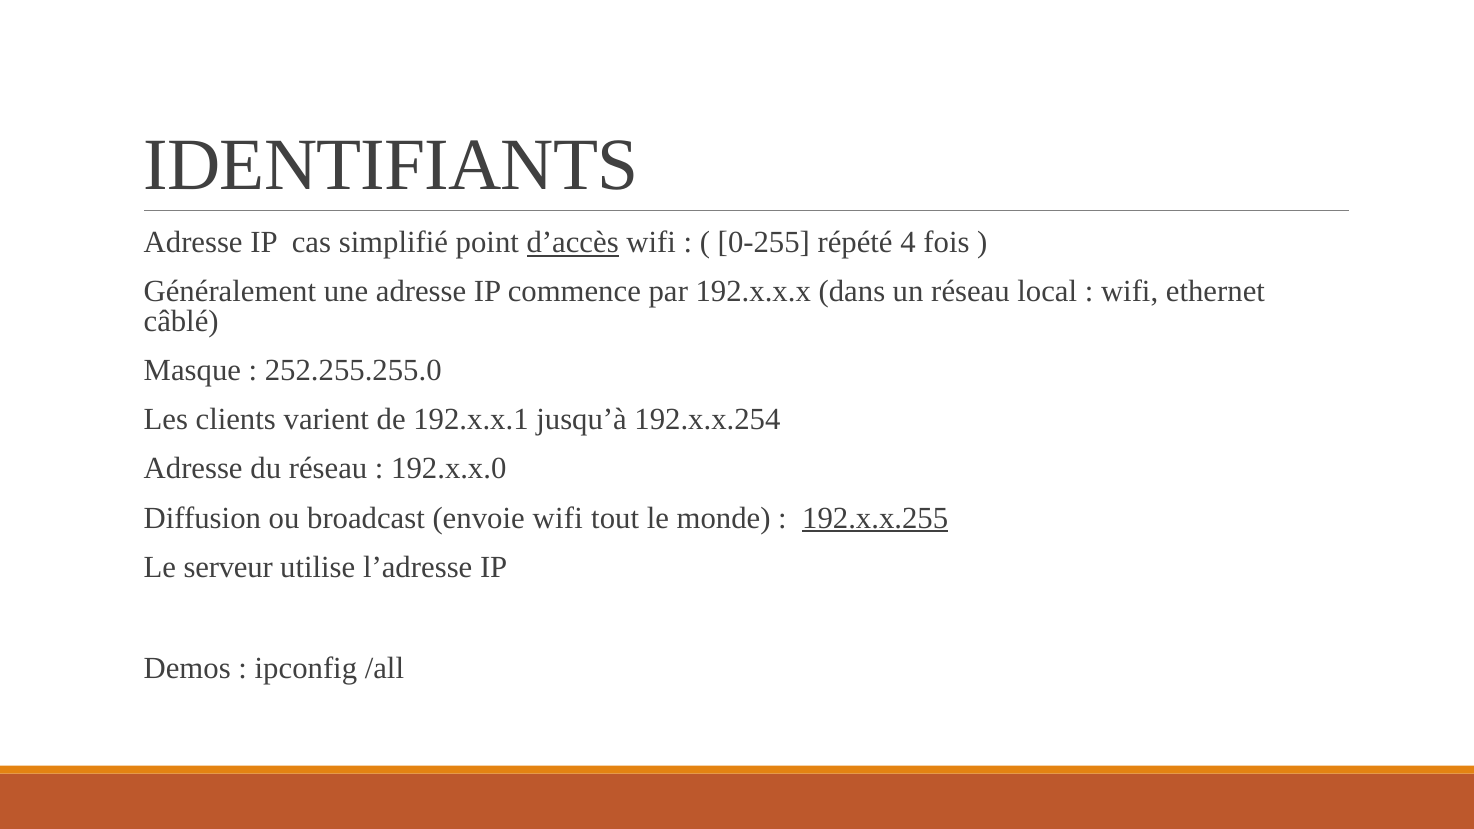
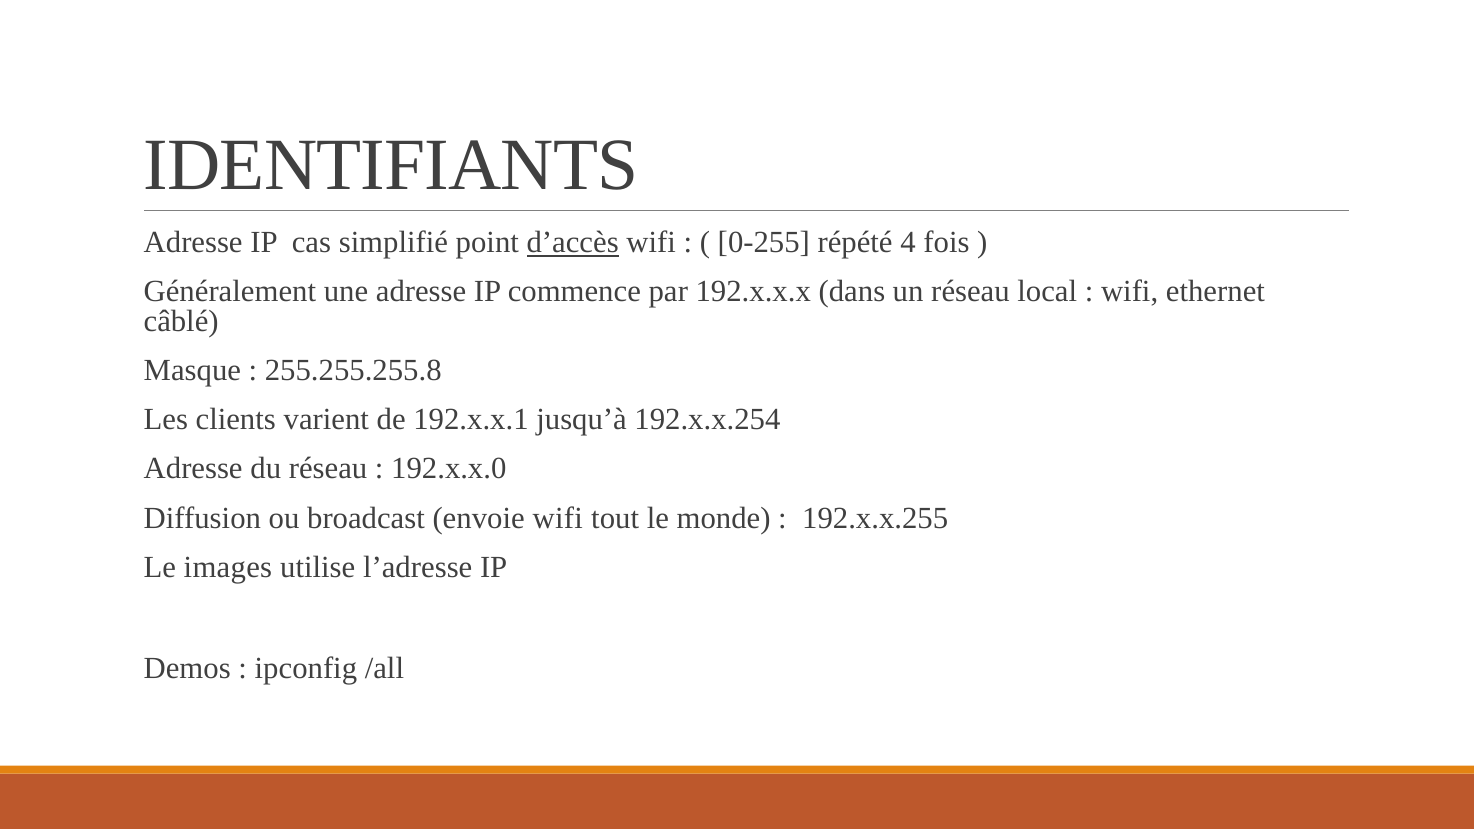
252.255.255.0: 252.255.255.0 -> 255.255.255.8 (353, 371)
192.x.x.255 underline: present -> none (875, 518)
serveur: serveur -> images (228, 567)
